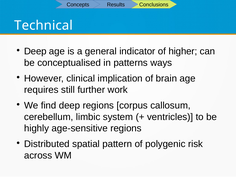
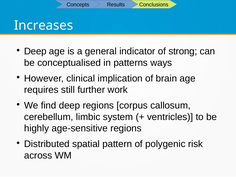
Technical: Technical -> Increases (44, 25)
higher: higher -> strong (183, 51)
